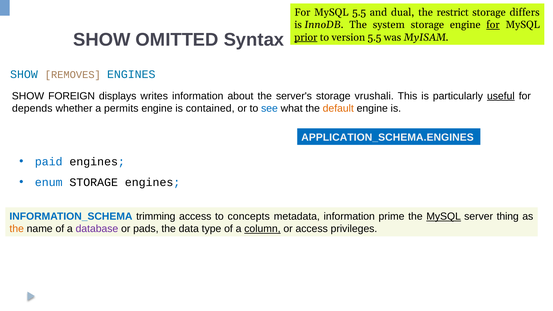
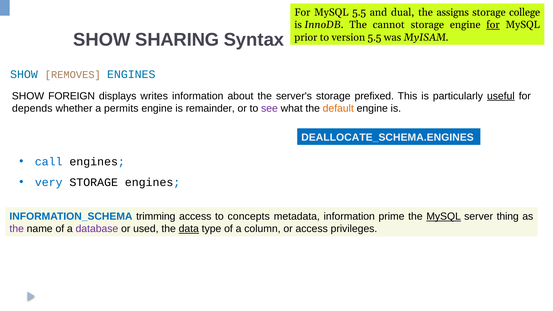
restrict: restrict -> assigns (453, 12)
differs: differs -> college (525, 12)
system: system -> cannot (389, 25)
OMITTED: OMITTED -> SHARING (177, 40)
prior underline: present -> none (306, 37)
vrushali: vrushali -> prefixed (374, 96)
contained: contained -> remainder (210, 108)
see colour: blue -> purple (269, 108)
APPLICATION_SCHEMA.ENGINES: APPLICATION_SCHEMA.ENGINES -> DEALLOCATE_SCHEMA.ENGINES (388, 137)
paid: paid -> call (49, 162)
enum: enum -> very (49, 183)
the colour: orange -> purple (17, 229)
pads: pads -> used (146, 229)
data underline: none -> present (189, 229)
column underline: present -> none (262, 229)
